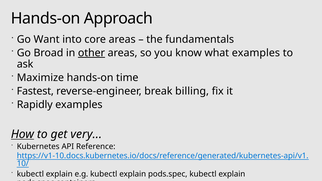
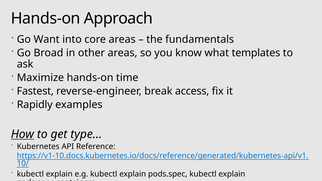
other underline: present -> none (91, 53)
what examples: examples -> templates (256, 53)
billing: billing -> access (192, 91)
very: very -> type (86, 134)
